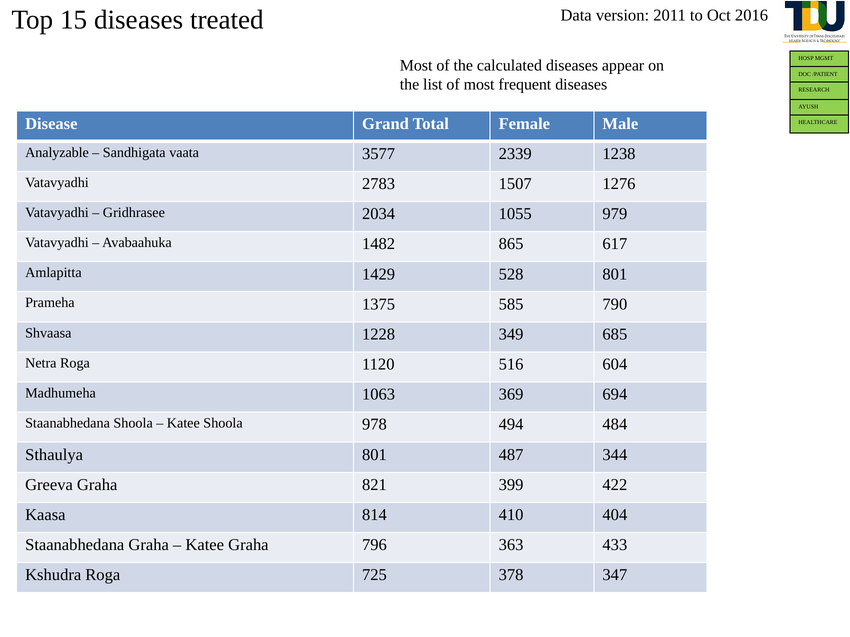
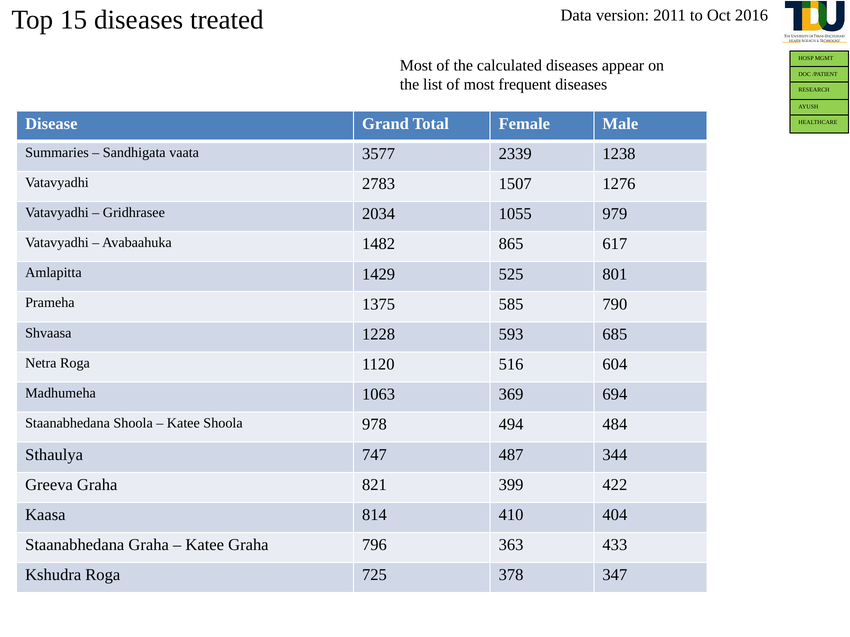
Analyzable: Analyzable -> Summaries (57, 152)
528: 528 -> 525 (511, 274)
349: 349 -> 593 (511, 335)
Sthaulya 801: 801 -> 747 (374, 455)
